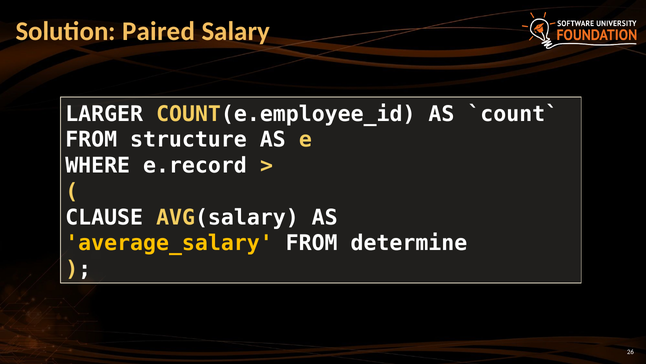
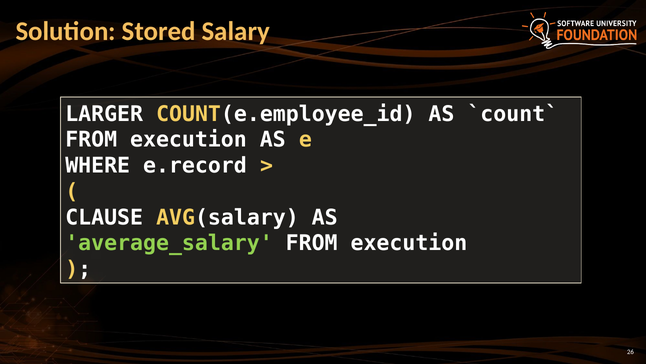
Paired: Paired -> Stored (159, 31)
structure: structure -> execution (188, 140)
average_salary colour: yellow -> light green (169, 243)
determine: determine -> execution (409, 243)
